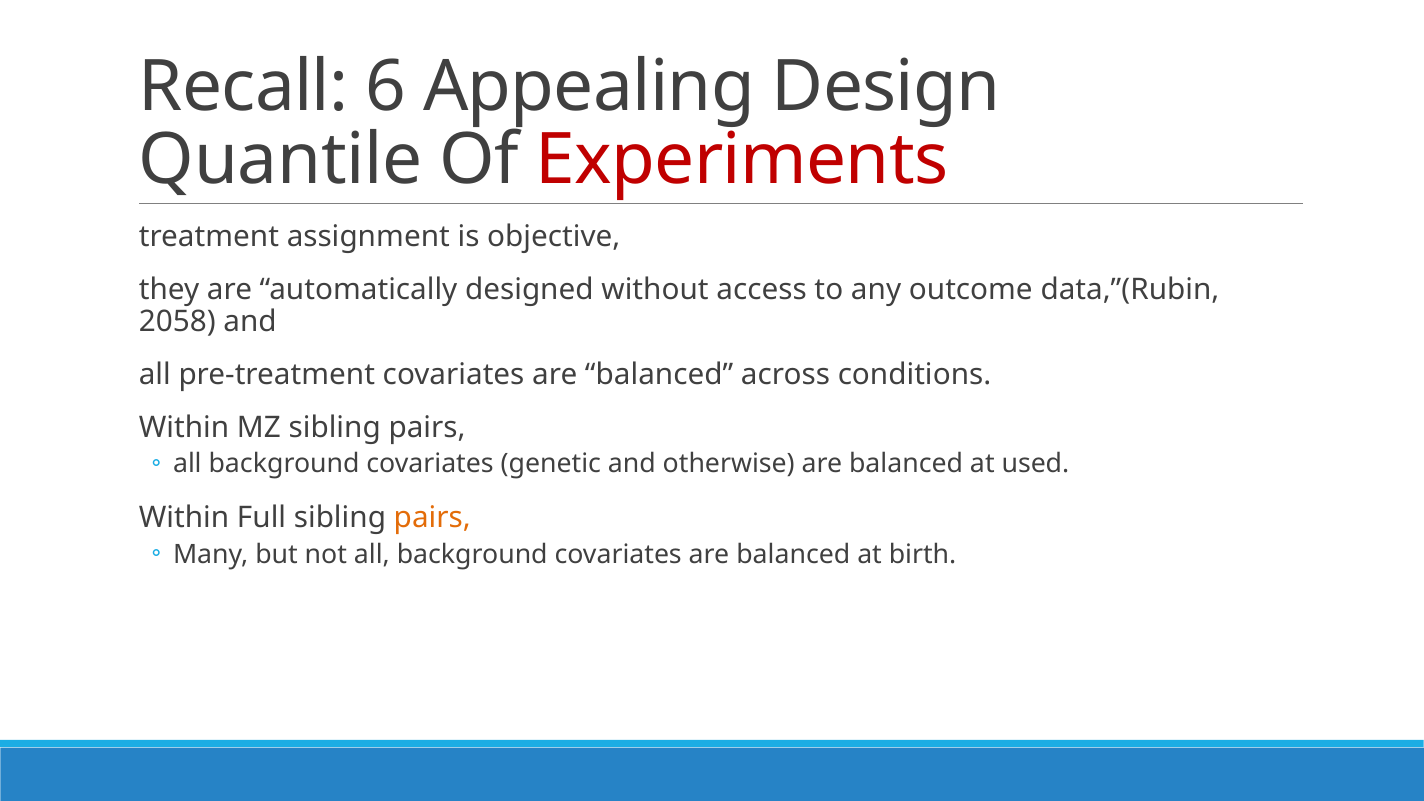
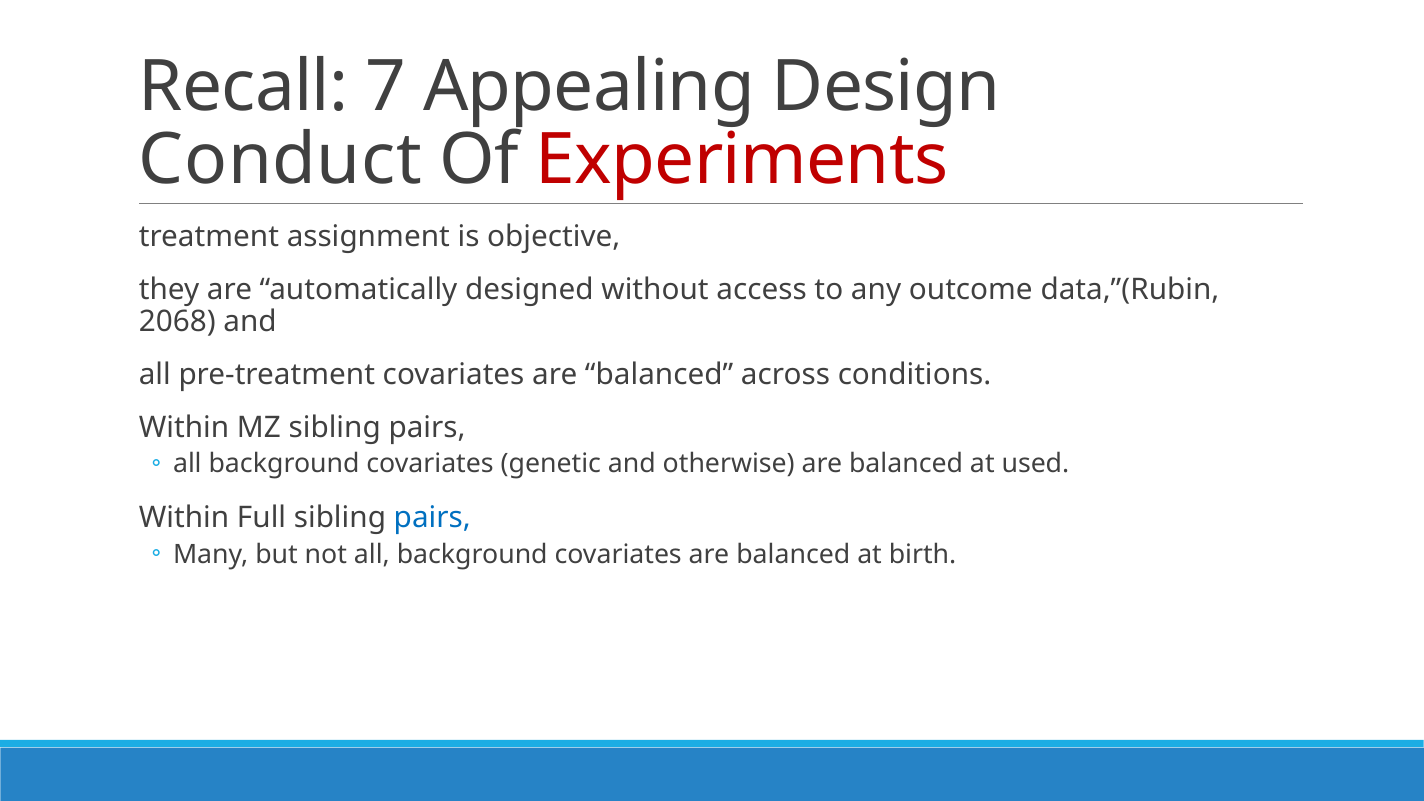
6: 6 -> 7 (386, 87)
Quantile: Quantile -> Conduct (280, 160)
2058: 2058 -> 2068 (177, 322)
pairs colour: orange -> blue (432, 518)
